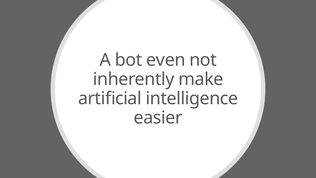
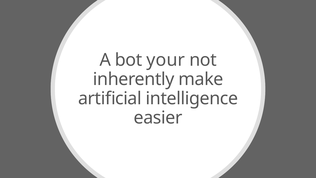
even: even -> your (166, 60)
